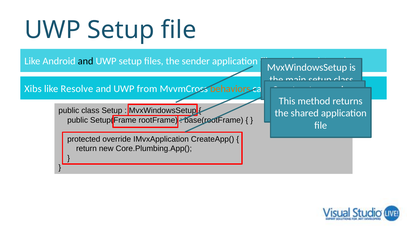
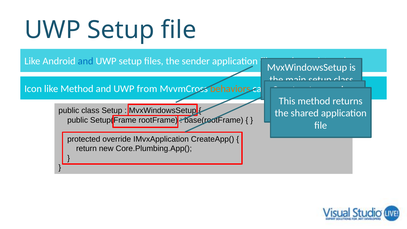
and colour: black -> blue (86, 61)
Xibs: Xibs -> Icon (33, 89)
like Resolve: Resolve -> Method (77, 89)
